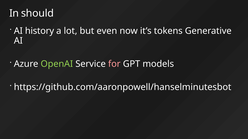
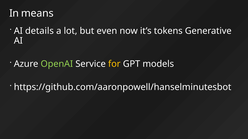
should: should -> means (37, 13)
history: history -> details (39, 31)
for colour: pink -> yellow (114, 64)
